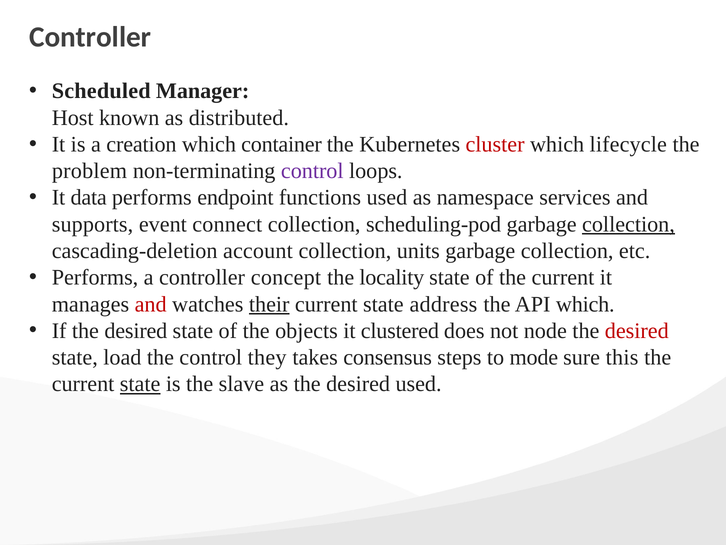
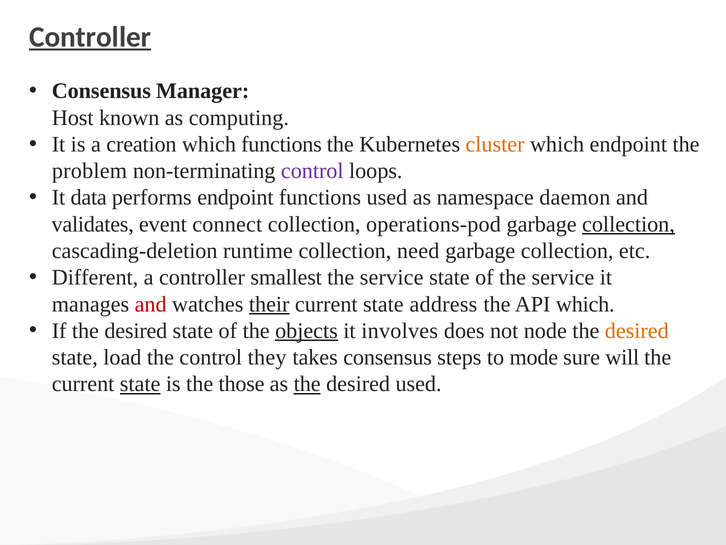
Controller underline: none -> present (90, 37)
Scheduled: Scheduled -> Consensus (101, 91)
distributed: distributed -> computing (239, 118)
which container: container -> functions (282, 144)
cluster colour: red -> orange (495, 144)
which lifecycle: lifecycle -> endpoint (628, 144)
services: services -> daemon (575, 197)
supports: supports -> validates (93, 224)
scheduling-pod: scheduling-pod -> operations-pod (433, 224)
account: account -> runtime (258, 251)
units: units -> need (418, 251)
Performs: Performs -> Different (95, 277)
concept: concept -> smallest (286, 277)
locality: locality -> service (392, 277)
of the current: current -> service (563, 277)
objects underline: none -> present (306, 331)
clustered: clustered -> involves (400, 331)
desired colour: red -> orange (637, 331)
this: this -> will (622, 357)
slave: slave -> those (242, 384)
the underline: none -> present (307, 384)
